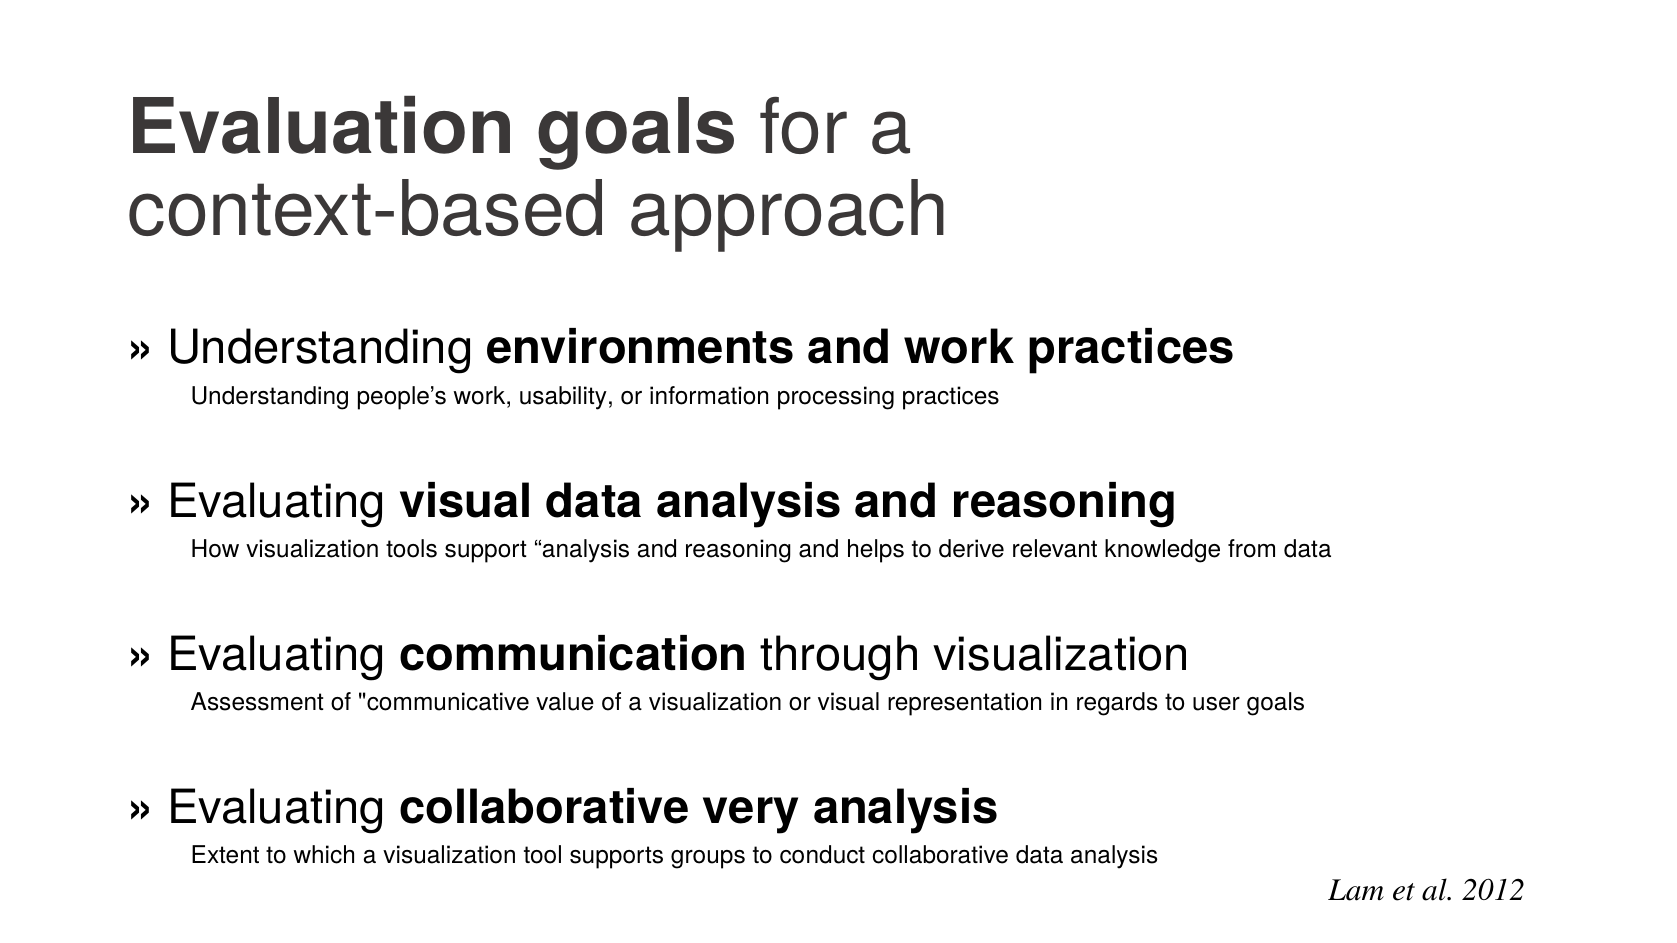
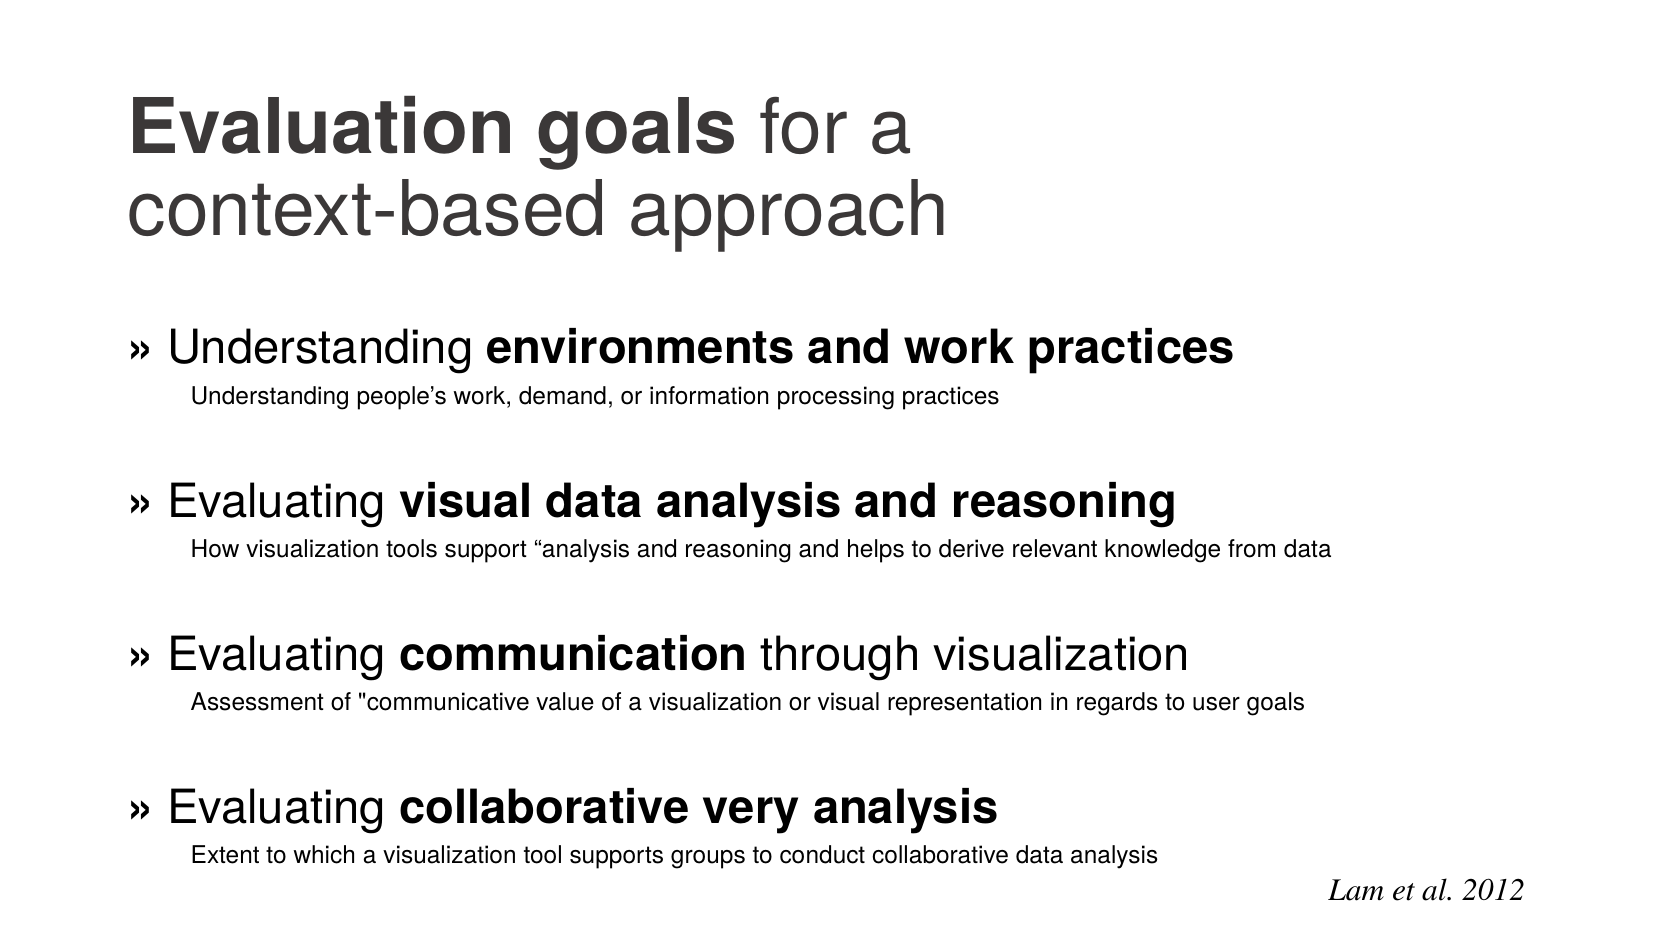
usability: usability -> demand (566, 396)
